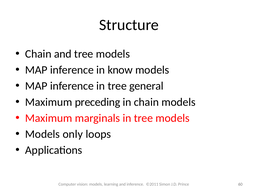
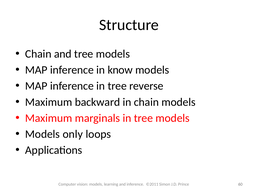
general: general -> reverse (146, 86)
preceding: preceding -> backward (97, 102)
